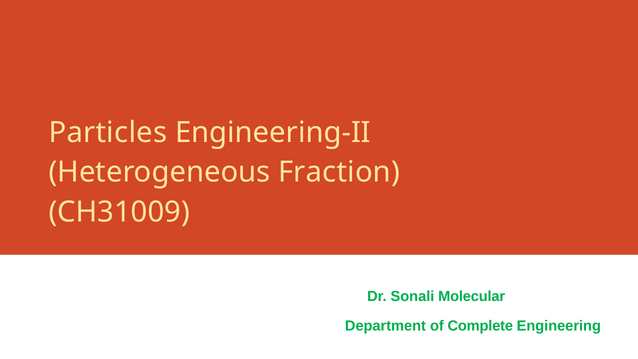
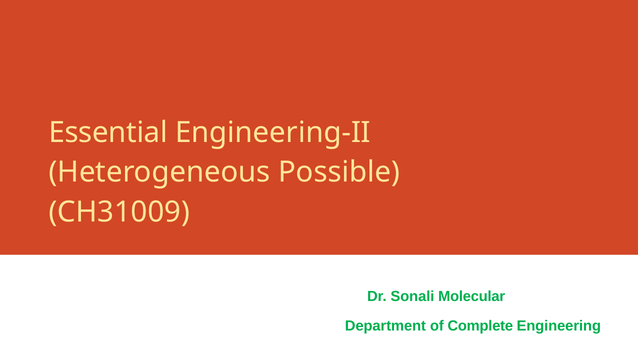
Particles: Particles -> Essential (108, 132)
Fraction: Fraction -> Possible (339, 172)
